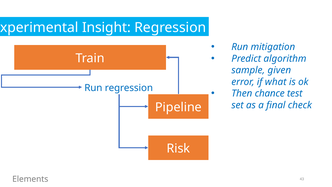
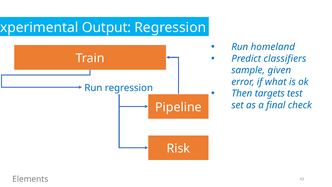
Insight: Insight -> Output (106, 27)
mitigation: mitigation -> homeland (273, 47)
algorithm: algorithm -> classifiers (285, 59)
chance: chance -> targets (270, 93)
